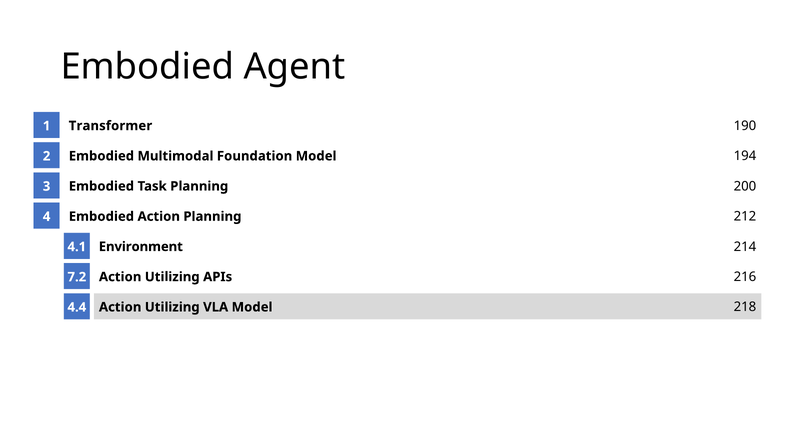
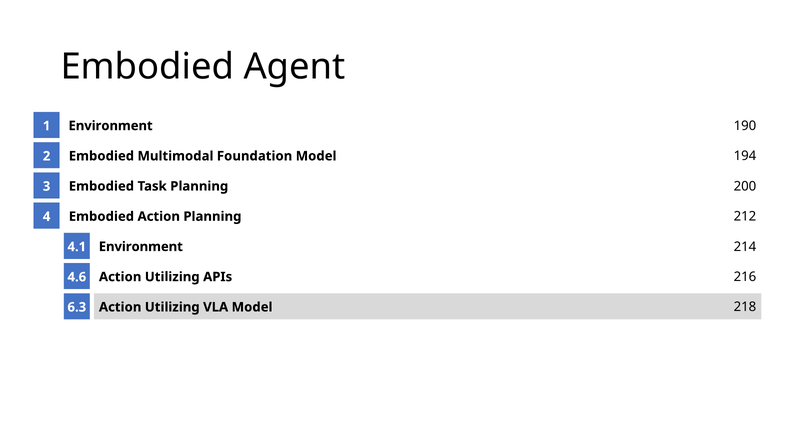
Transformer: Transformer -> Environment (111, 126)
7.2: 7.2 -> 4.6 (77, 277)
4.4: 4.4 -> 6.3 (77, 307)
